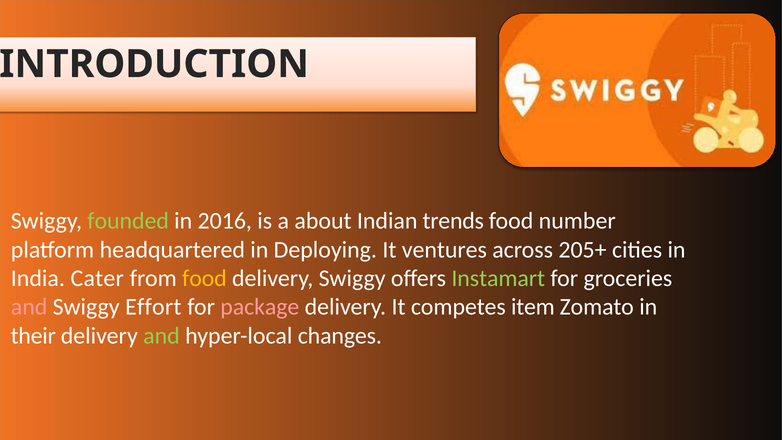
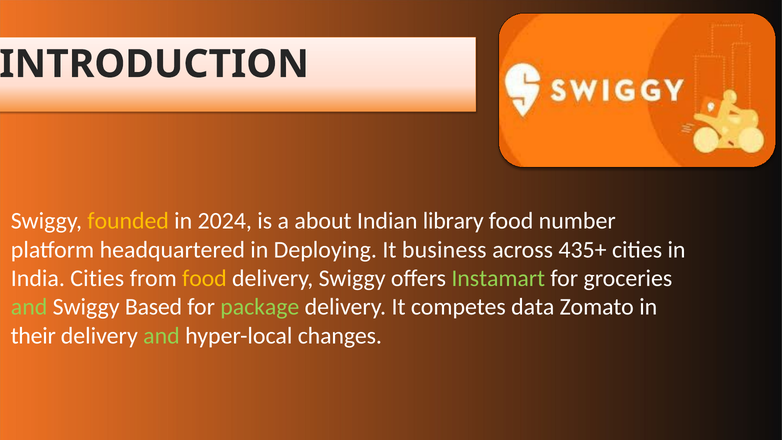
founded colour: light green -> yellow (128, 221)
2016: 2016 -> 2024 (225, 221)
trends: trends -> library (453, 221)
ventures: ventures -> business (444, 250)
205+: 205+ -> 435+ (583, 250)
India Cater: Cater -> Cities (97, 278)
and colour: pink -> light green (29, 307)
Effort: Effort -> Based (154, 307)
package colour: pink -> light green (260, 307)
item: item -> data (533, 307)
